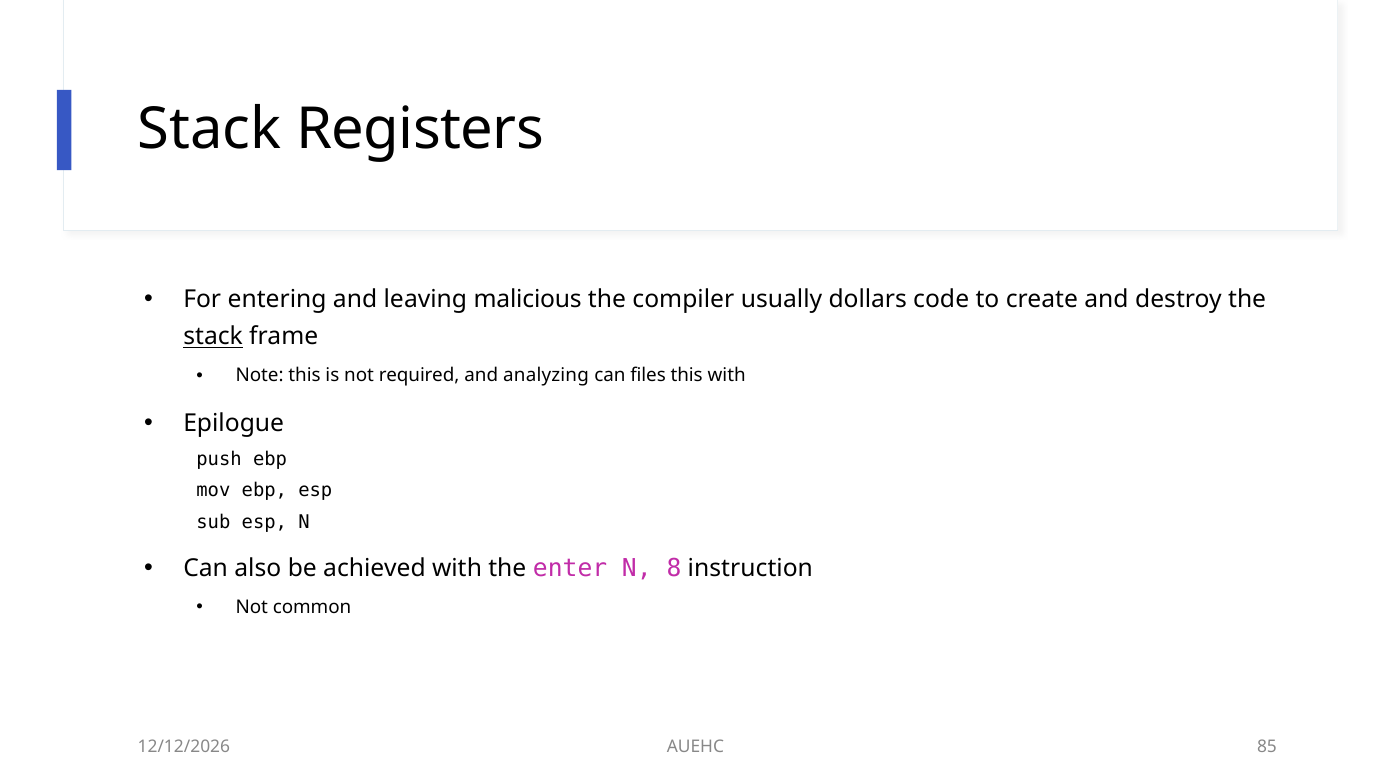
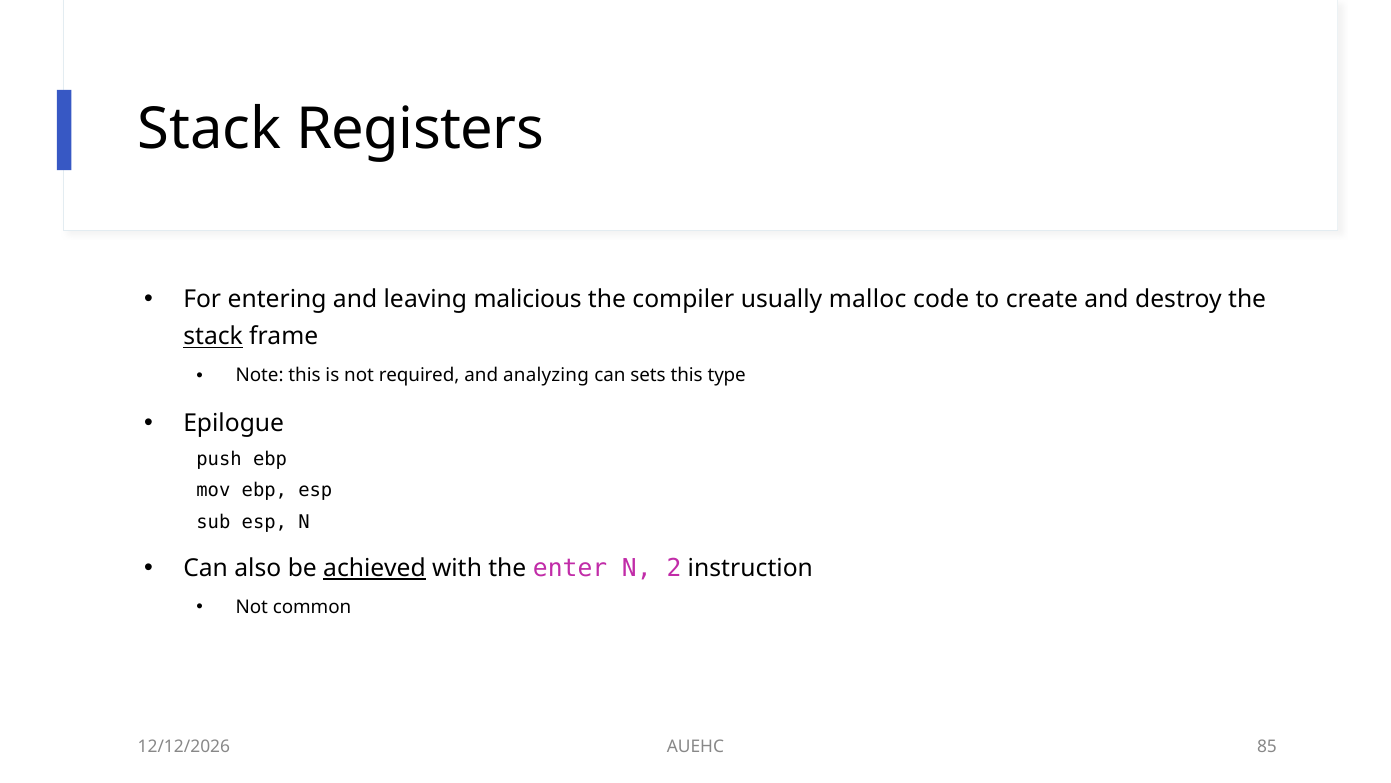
dollars: dollars -> malloc (868, 299)
files: files -> sets (648, 375)
this with: with -> type (727, 375)
achieved underline: none -> present (374, 568)
8: 8 -> 2 (674, 568)
